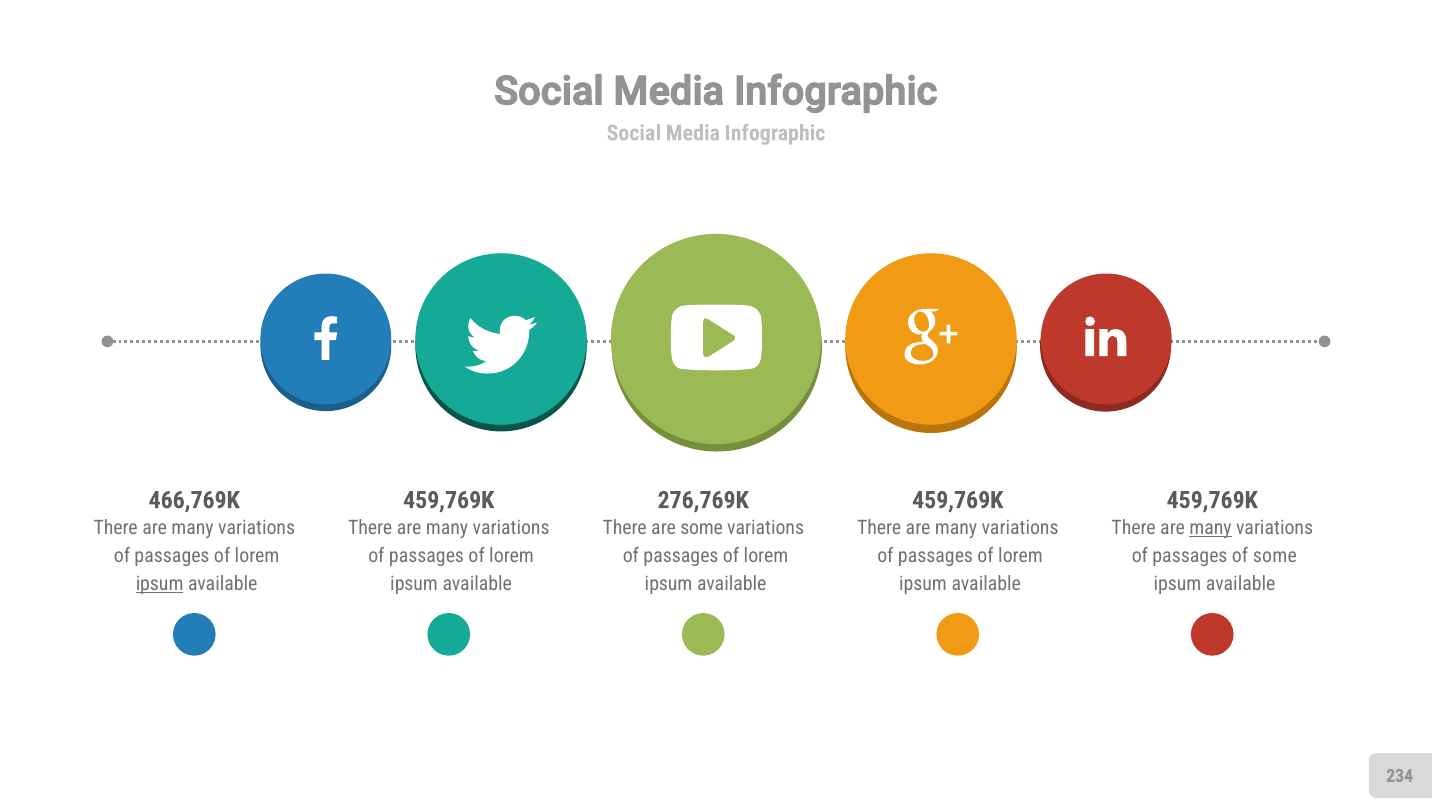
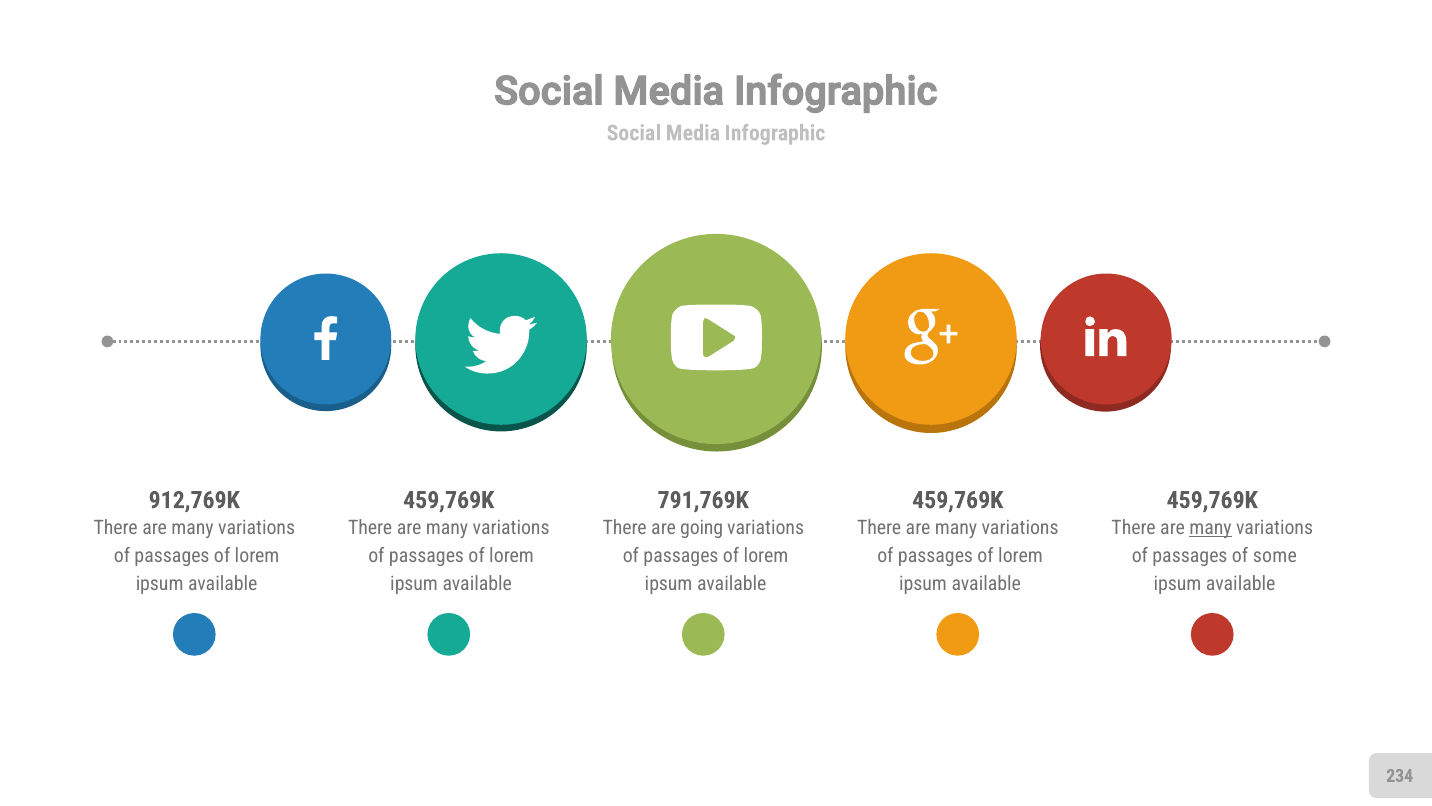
466,769K: 466,769K -> 912,769K (194, 500)
276,769K: 276,769K -> 791,769K (703, 500)
are some: some -> going (702, 527)
ipsum underline: present -> none (160, 583)
